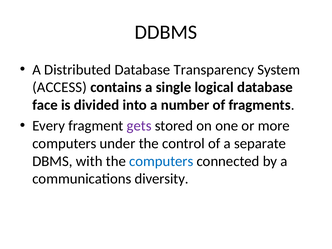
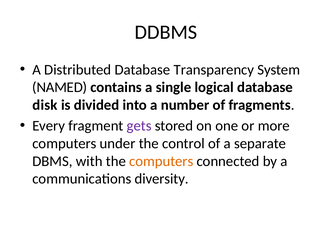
ACCESS: ACCESS -> NAMED (60, 87)
face: face -> disk (45, 105)
computers colour: blue -> orange (161, 161)
